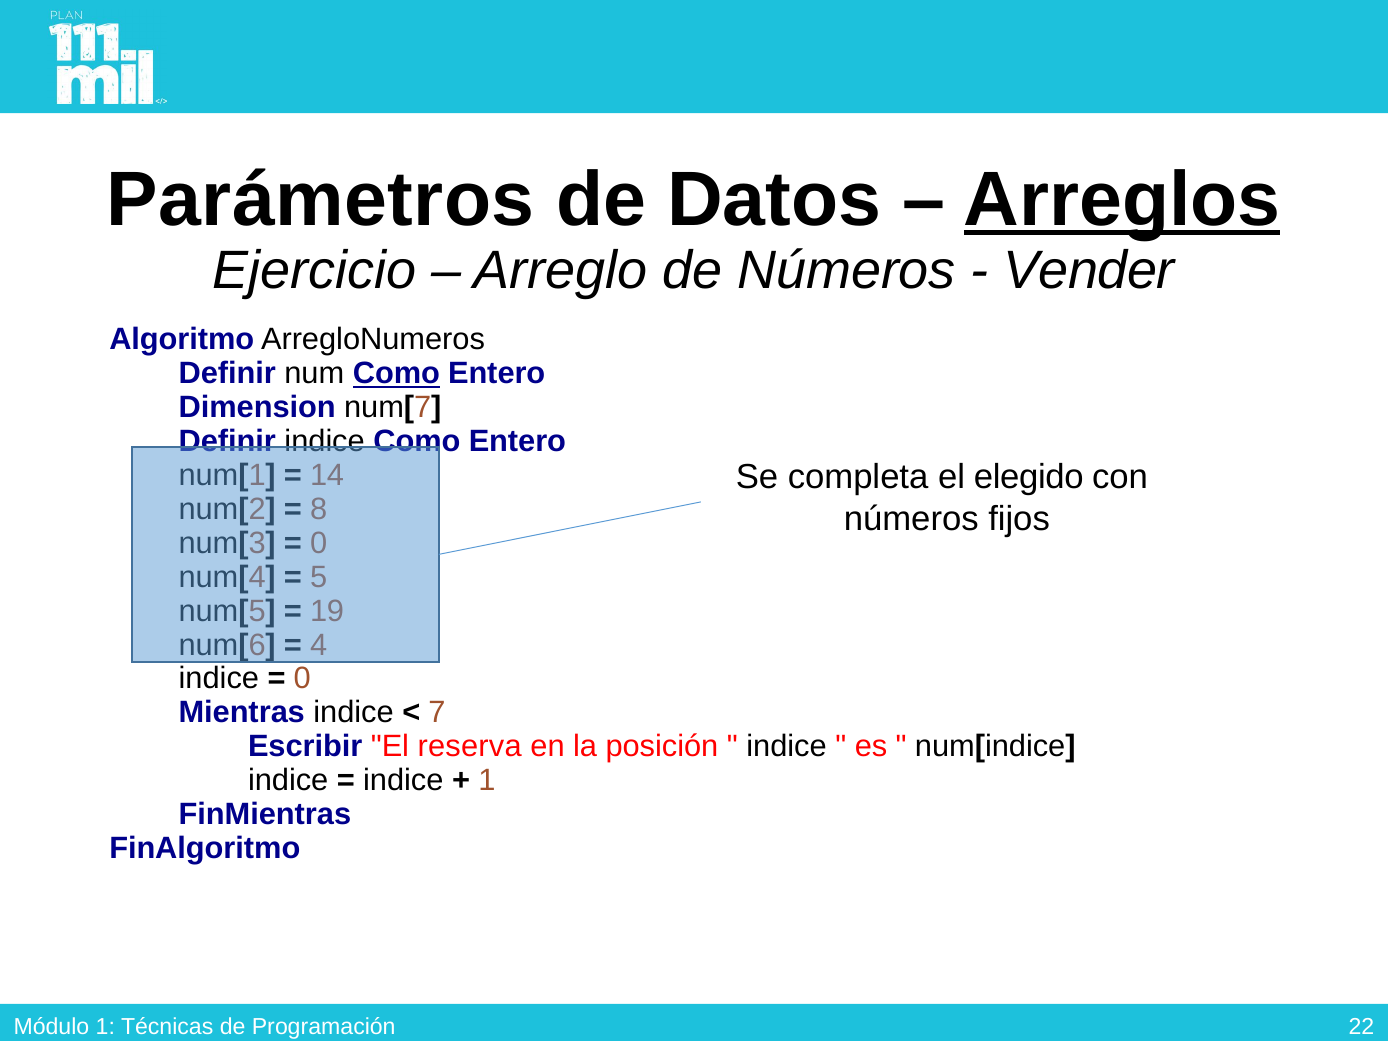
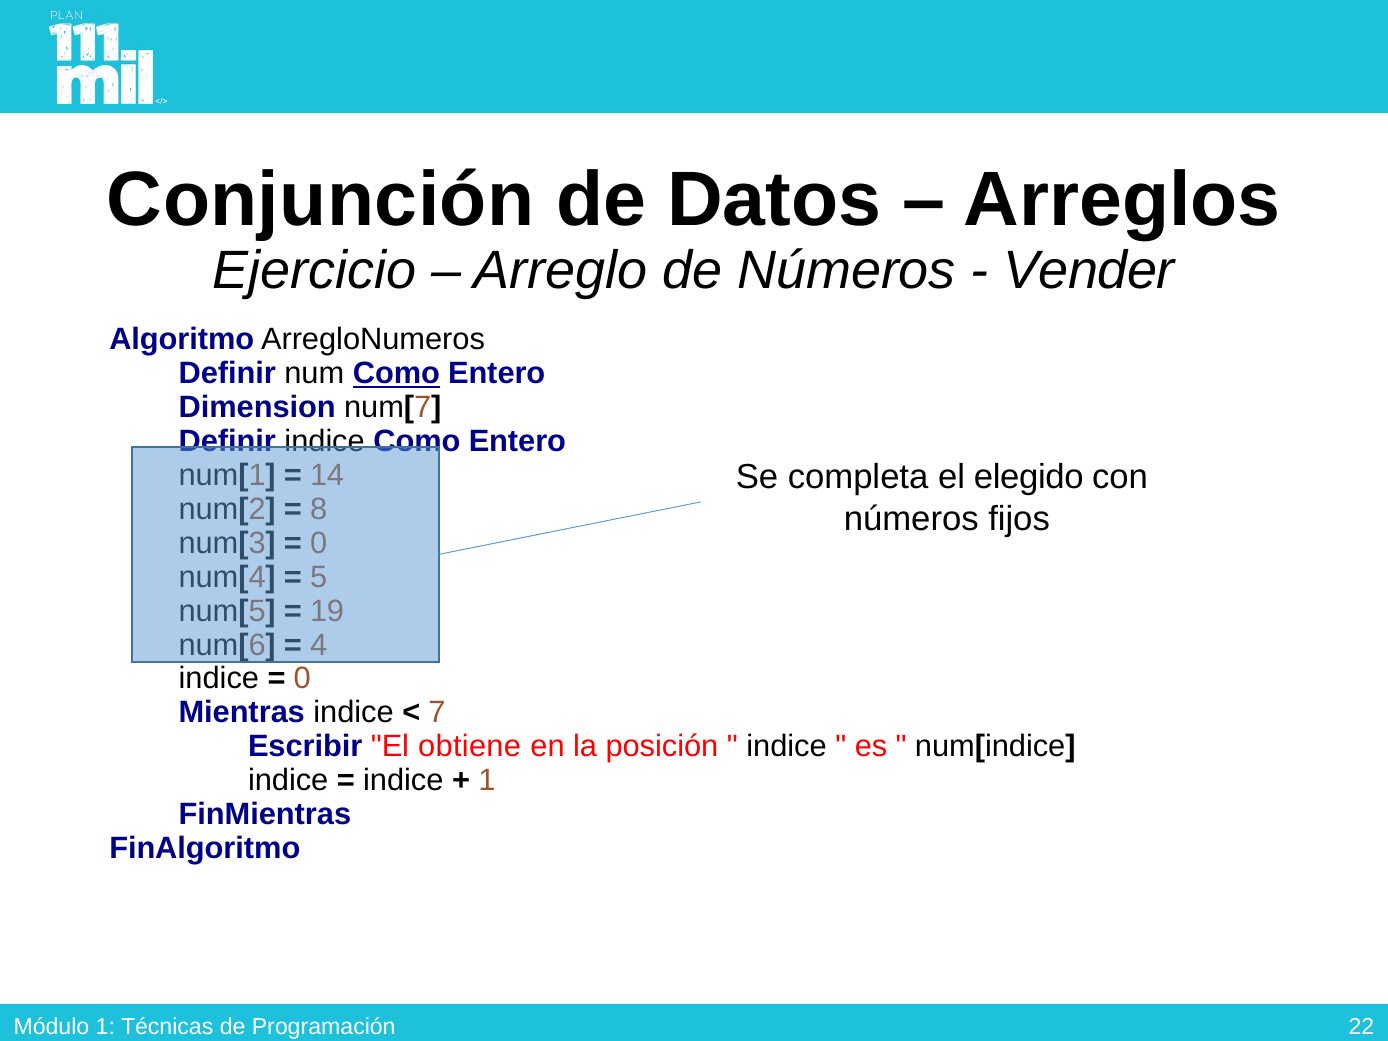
Parámetros: Parámetros -> Conjunción (321, 200)
Arreglos underline: present -> none (1122, 200)
reserva: reserva -> obtiene (470, 747)
